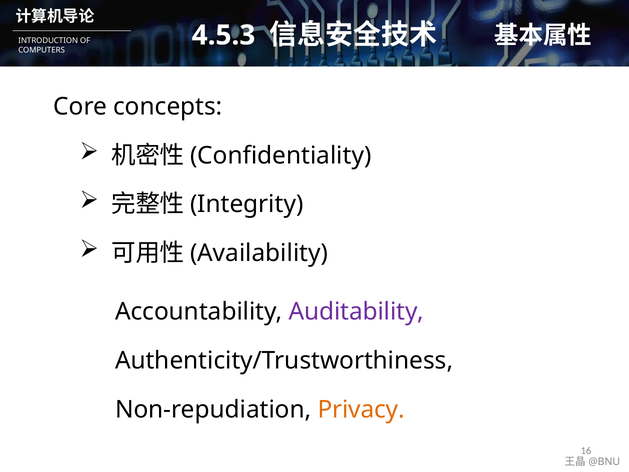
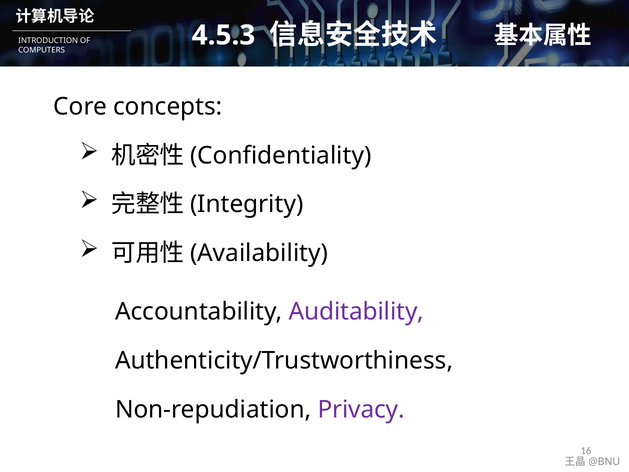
Privacy colour: orange -> purple (361, 410)
